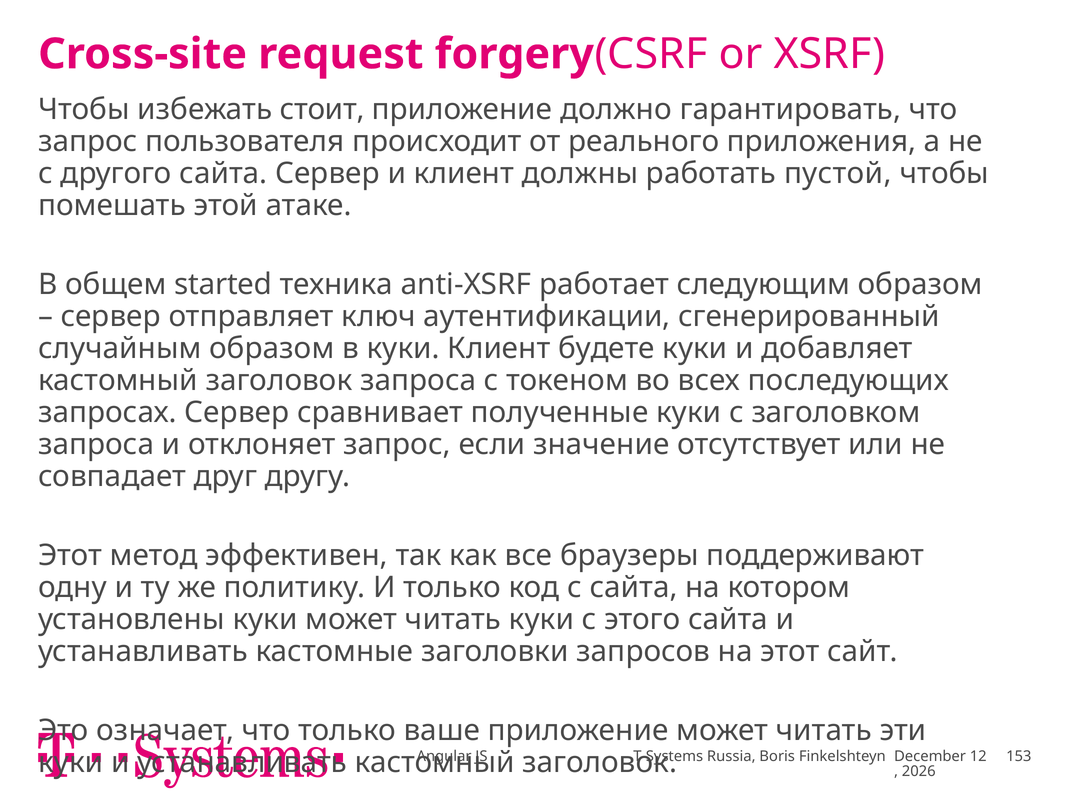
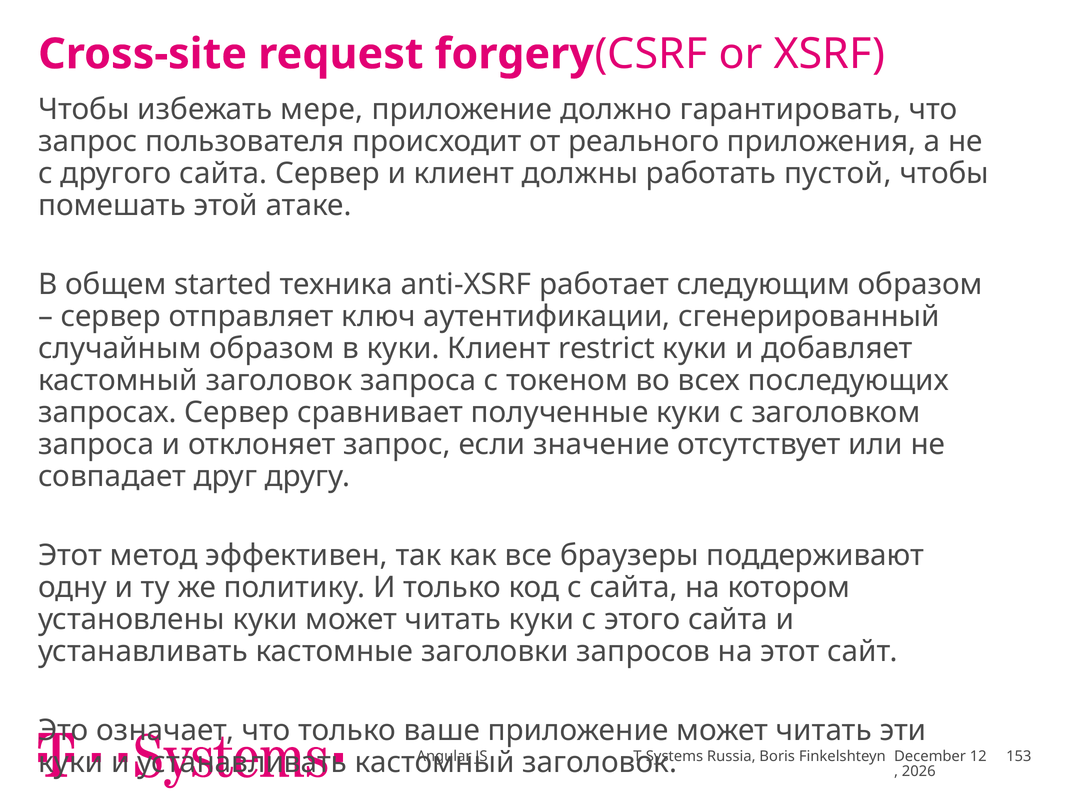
стоит: стоит -> мере (322, 109)
будете: будете -> restrict (606, 349)
